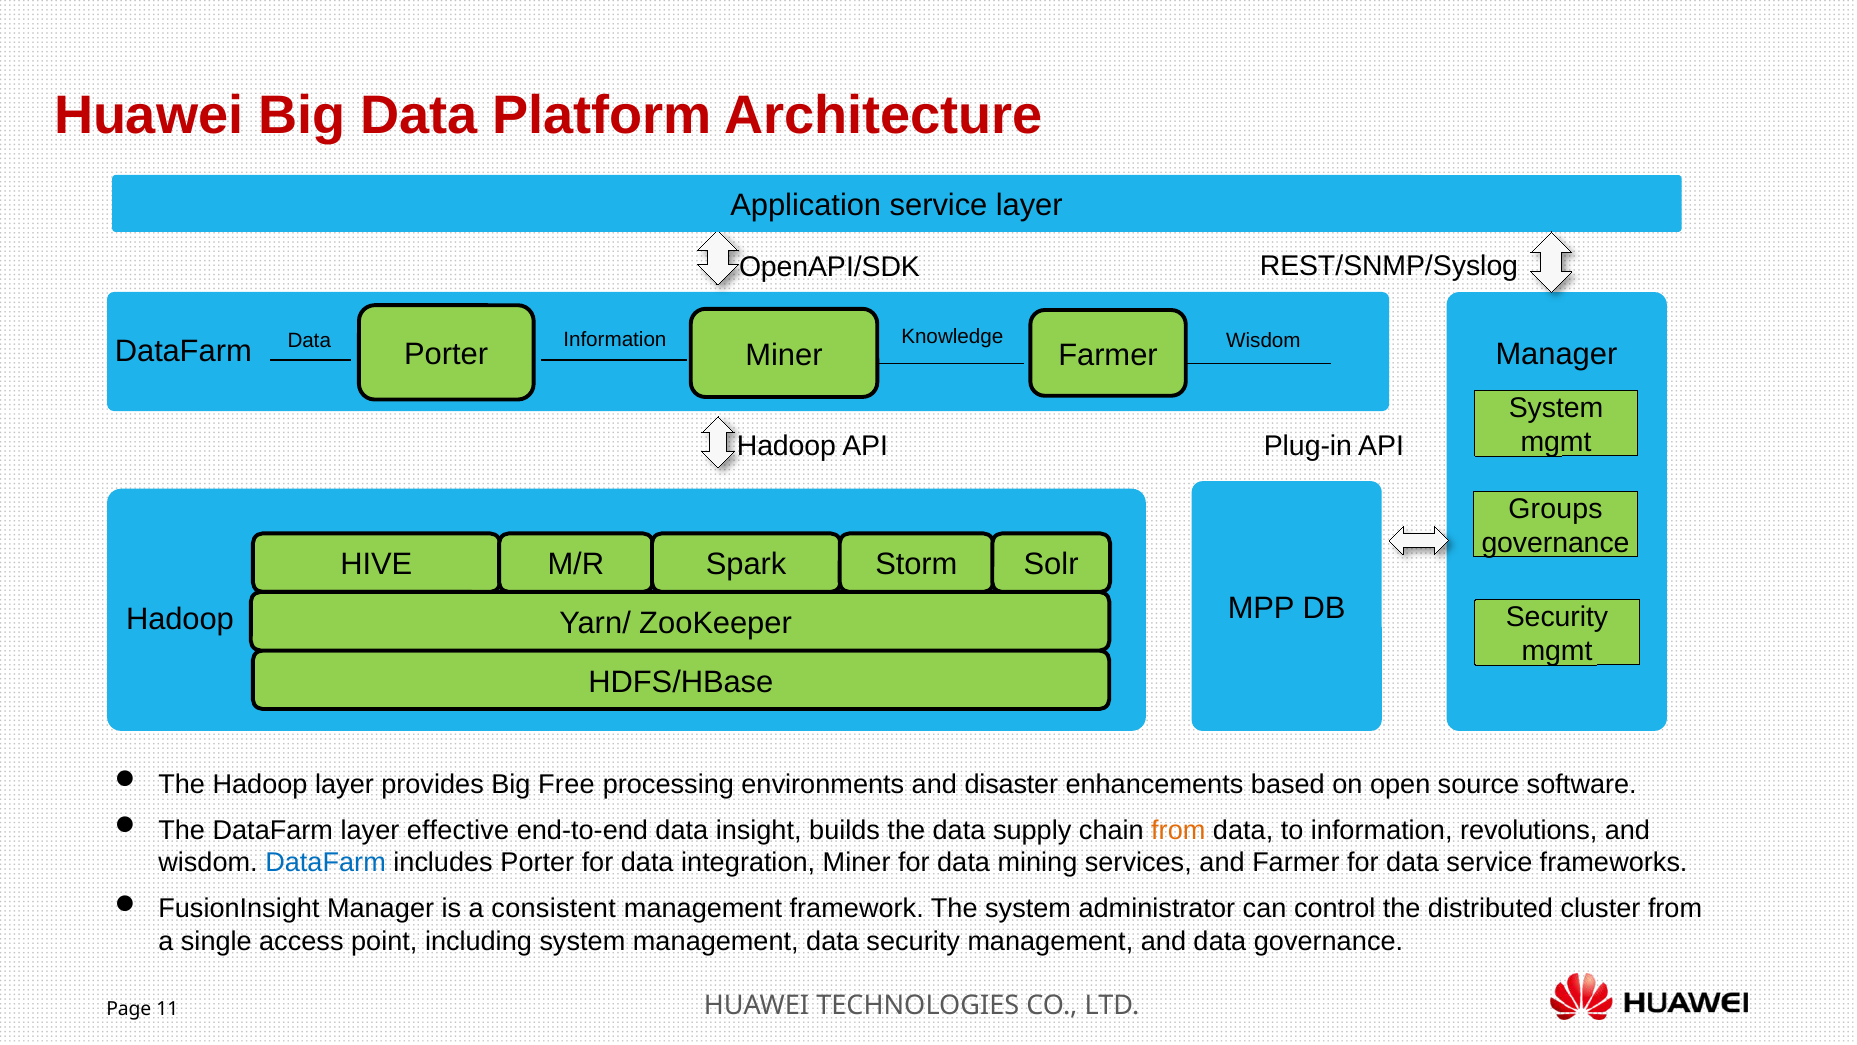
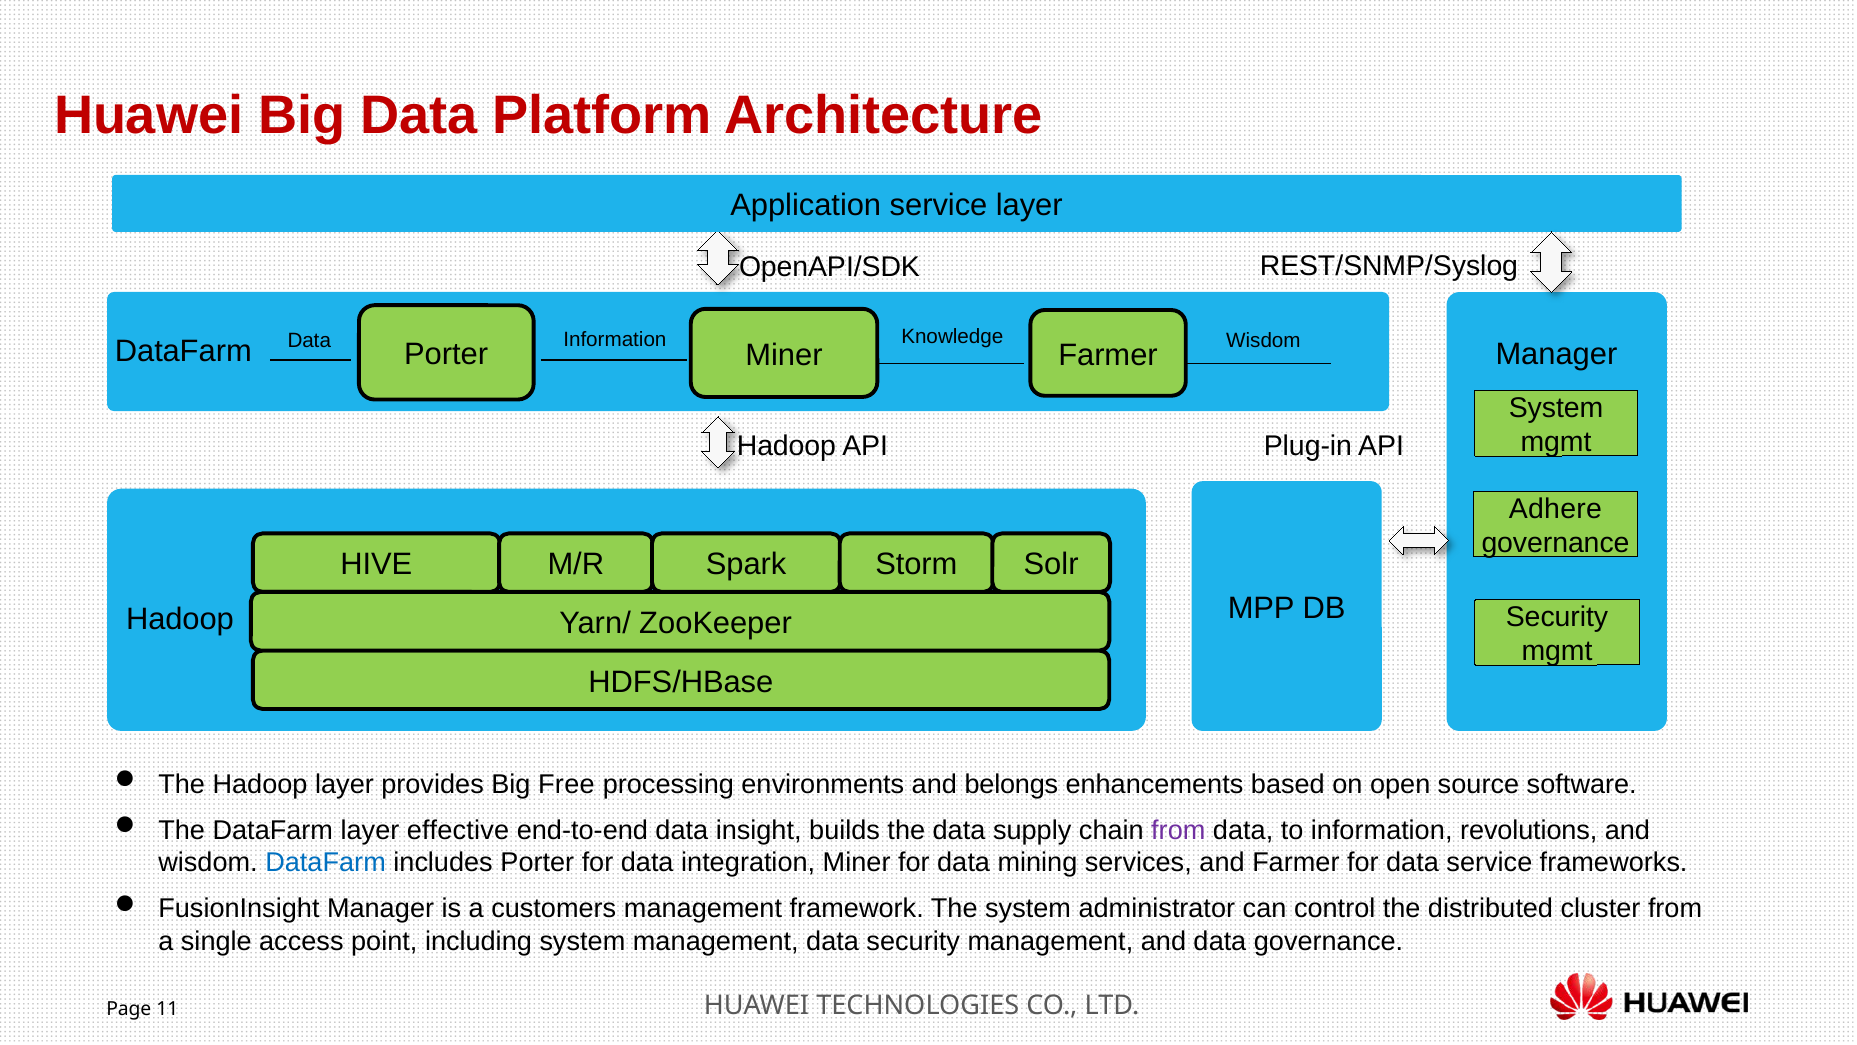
Groups: Groups -> Adhere (1555, 509)
disaster: disaster -> belongs (1011, 784)
from colour: orange -> purple (1178, 830)
consistent: consistent -> customers (554, 908)
